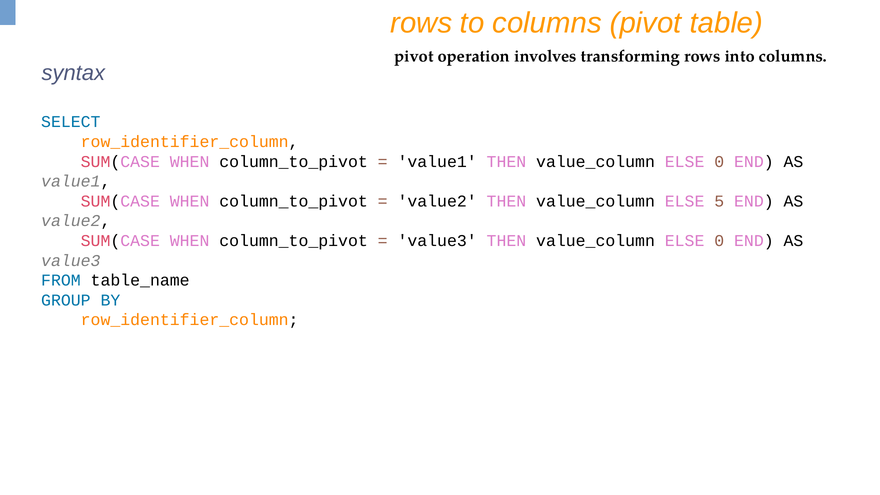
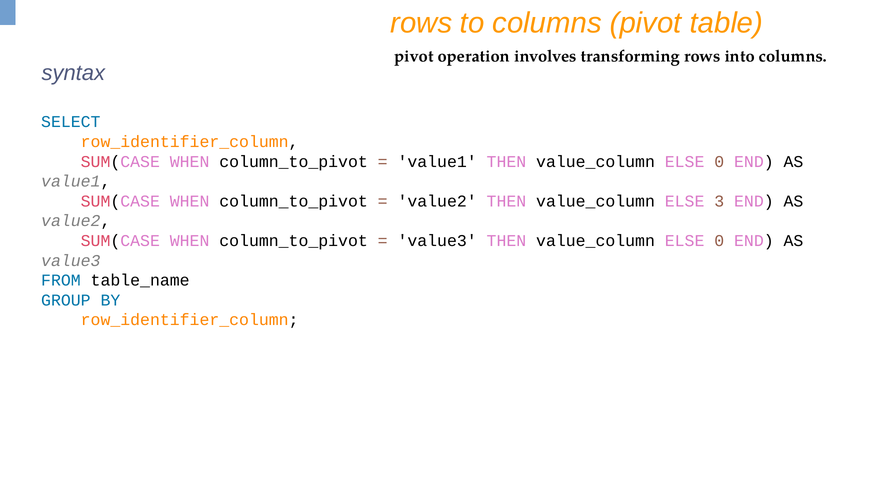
5: 5 -> 3 (719, 201)
